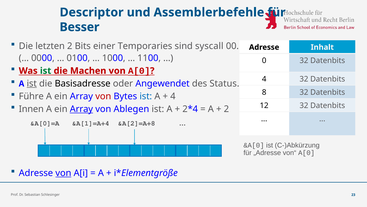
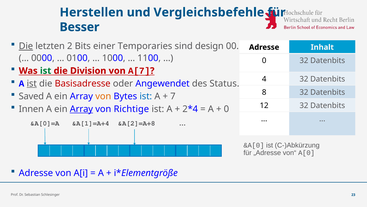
Descriptor: Descriptor -> Herstellen (92, 12)
Assemblerbefehle: Assemblerbefehle -> Vergleichsbefehle (209, 12)
Die underline: none -> present (26, 46)
syscall: syscall -> design (209, 46)
Machen: Machen -> Division (88, 71)
von A[0: A[0 -> A[7 (139, 71)
Basisadresse colour: black -> red (83, 83)
Führe: Führe -> Saved (31, 96)
von colour: red -> orange (103, 96)
4: 4 -> 7 (173, 96)
Ablegen: Ablegen -> Richtige (131, 109)
2: 2 -> 0 (226, 109)
von underline: present -> none (63, 173)
